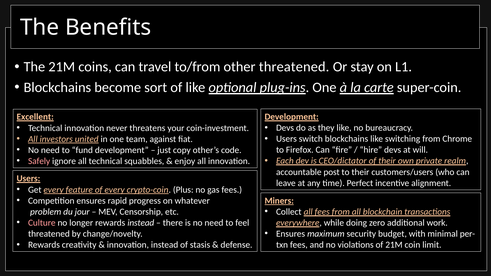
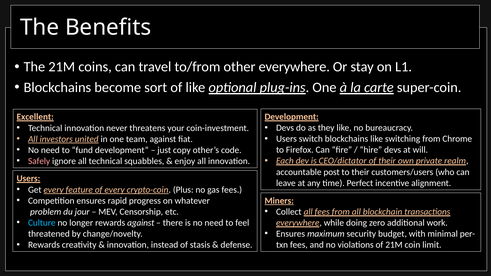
other threatened: threatened -> everywhere (294, 67)
Culture colour: pink -> light blue (42, 223)
rewards instead: instead -> against (141, 223)
